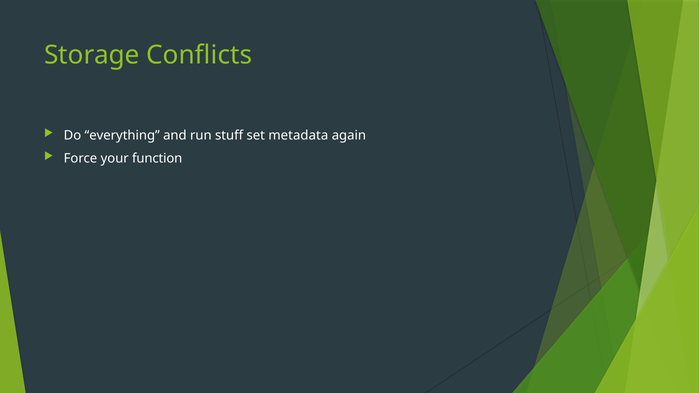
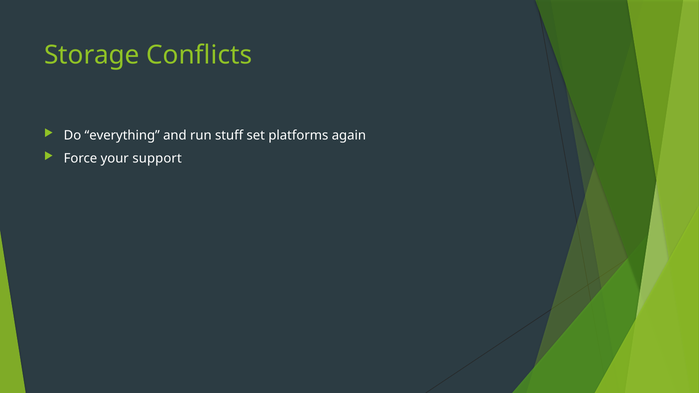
metadata: metadata -> platforms (298, 135)
function: function -> support (157, 158)
